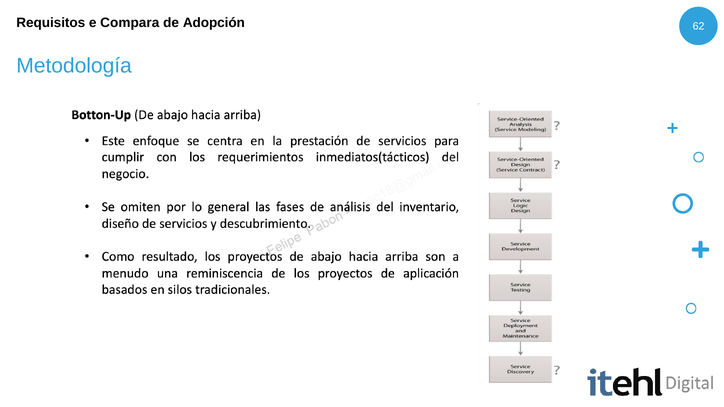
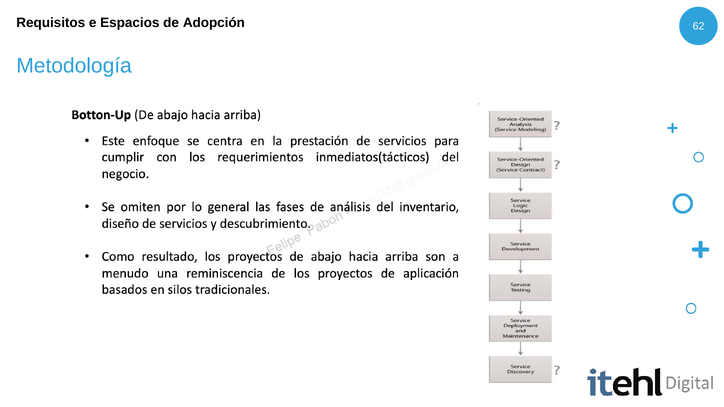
Compara: Compara -> Espacios (130, 23)
